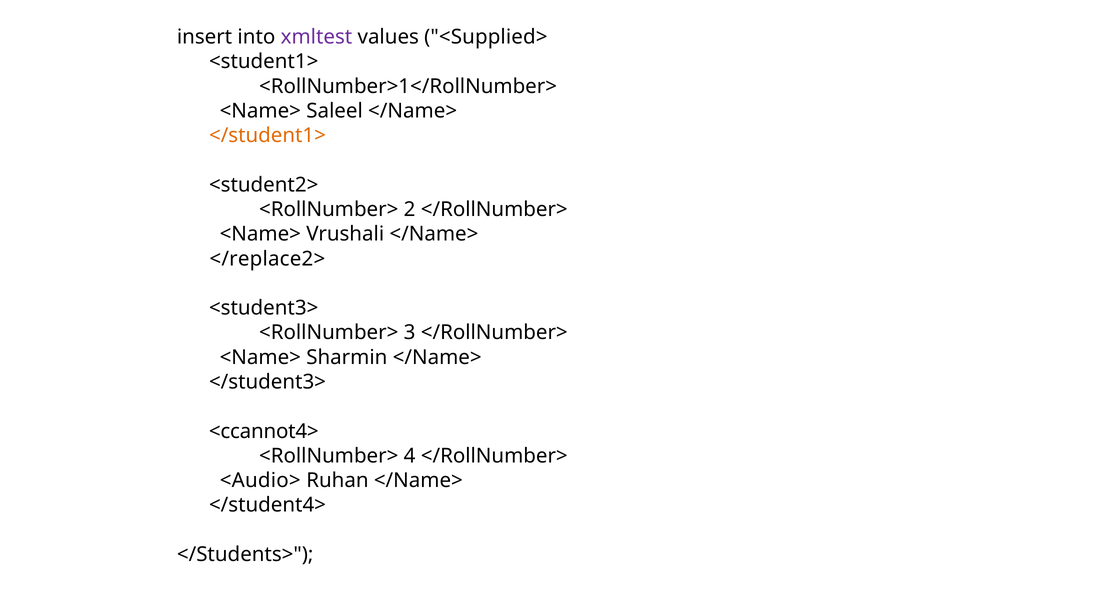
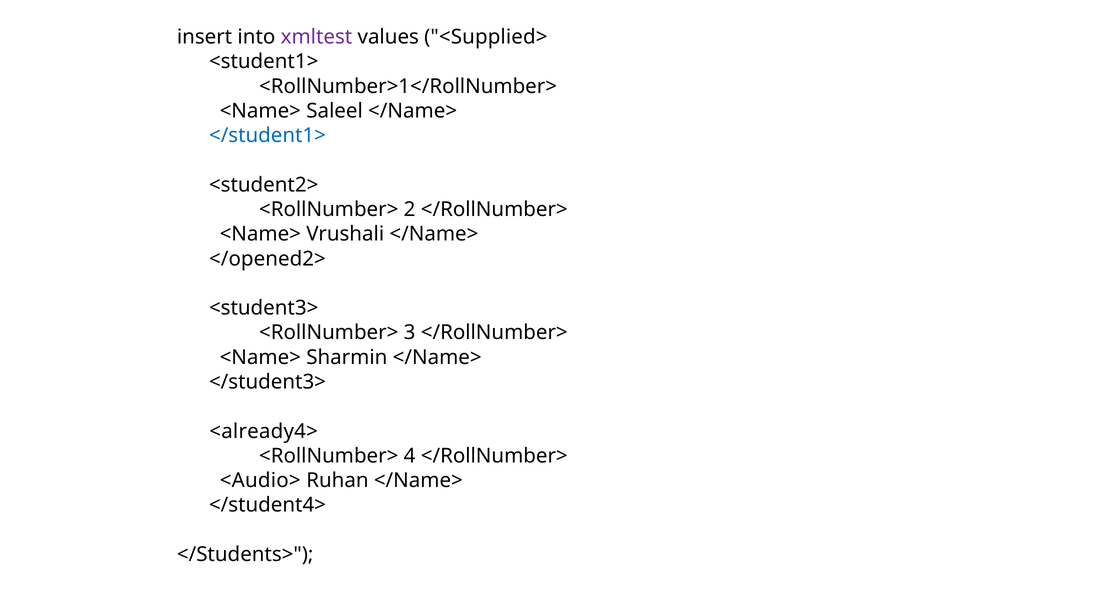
</student1> colour: orange -> blue (267, 136)
</replace2>: </replace2> -> </opened2> (267, 259)
<ccannot4>: <ccannot4> -> <already4> (264, 431)
